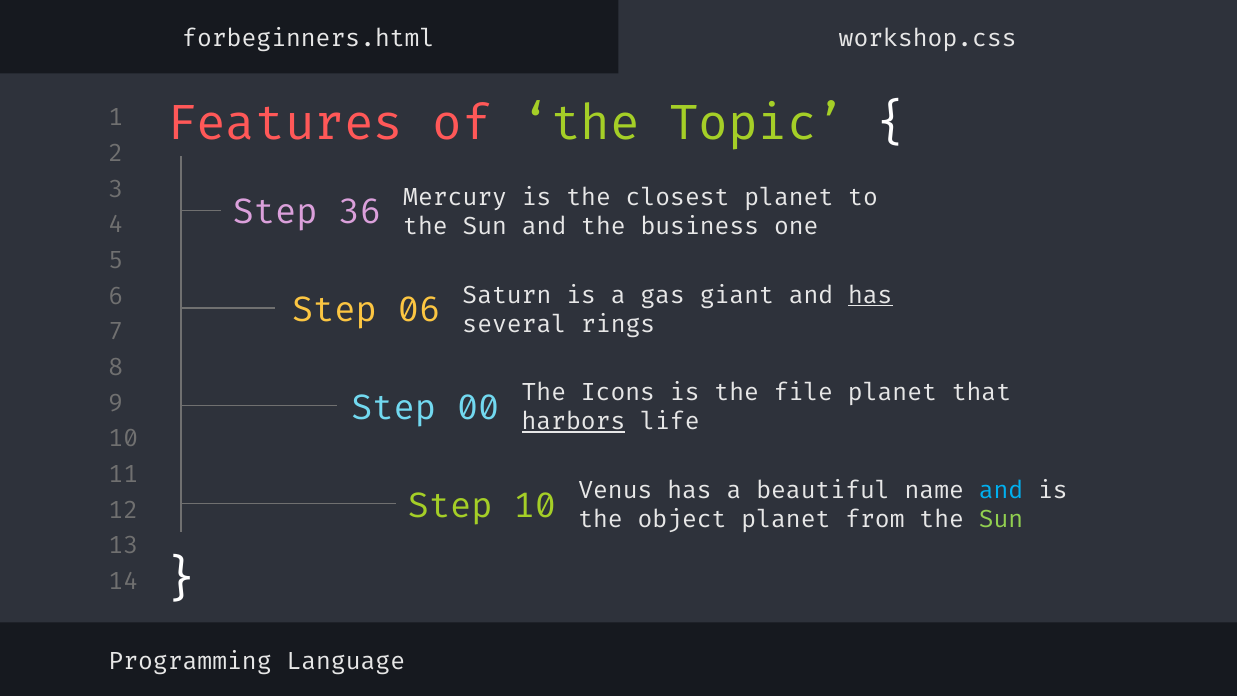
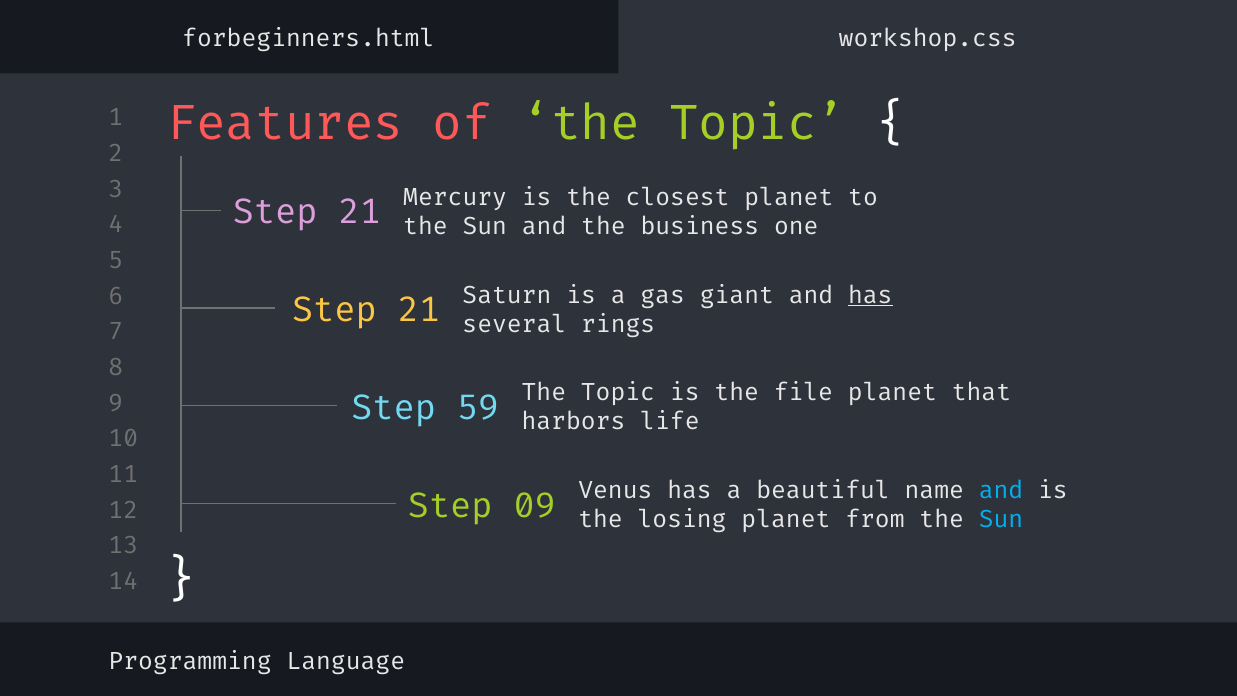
36: 36 -> 21 (360, 213)
06: 06 -> 21 (419, 310)
00: 00 -> 59 (478, 408)
Icons: Icons -> Topic (618, 393)
harbors underline: present -> none (573, 422)
Step 10: 10 -> 09 (535, 506)
object: object -> losing (682, 519)
Sun colour: light green -> light blue (1001, 519)
